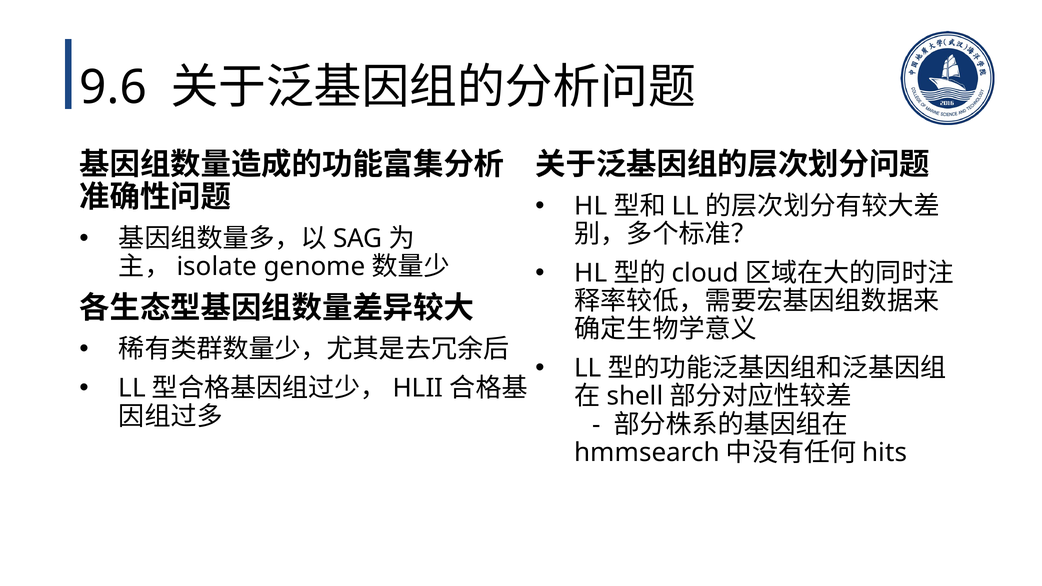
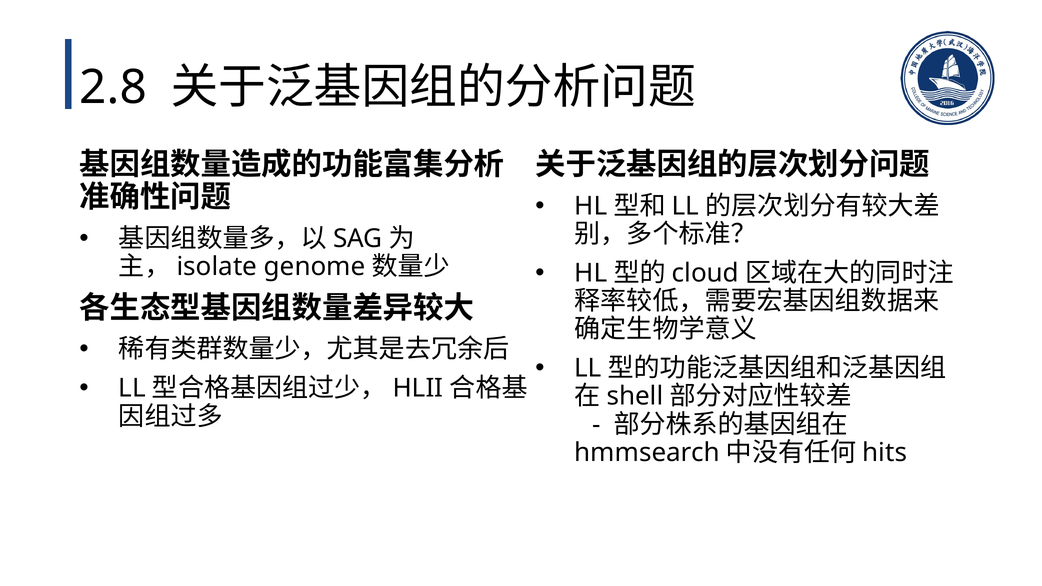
9.6: 9.6 -> 2.8 (113, 88)
